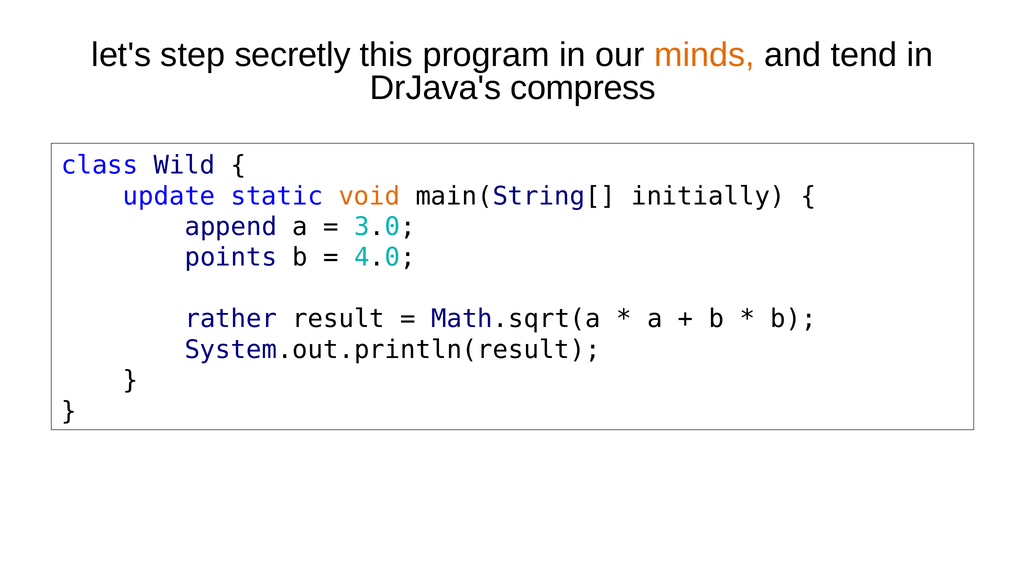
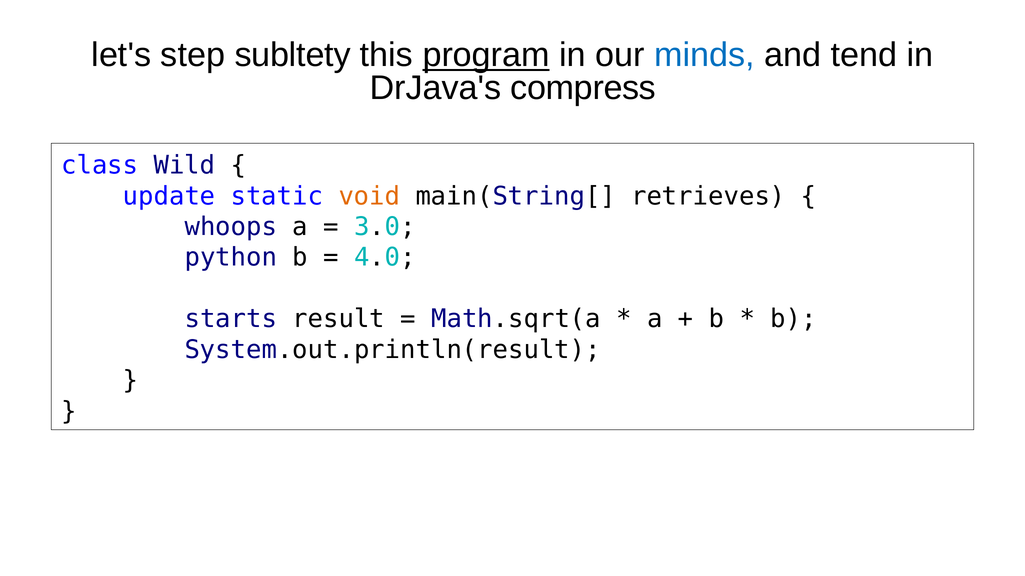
secretly: secretly -> subltety (293, 55)
program underline: none -> present (486, 55)
minds colour: orange -> blue (704, 55)
initially: initially -> retrieves (708, 196)
append: append -> whoops (231, 227)
points: points -> python (231, 258)
rather: rather -> starts (231, 319)
